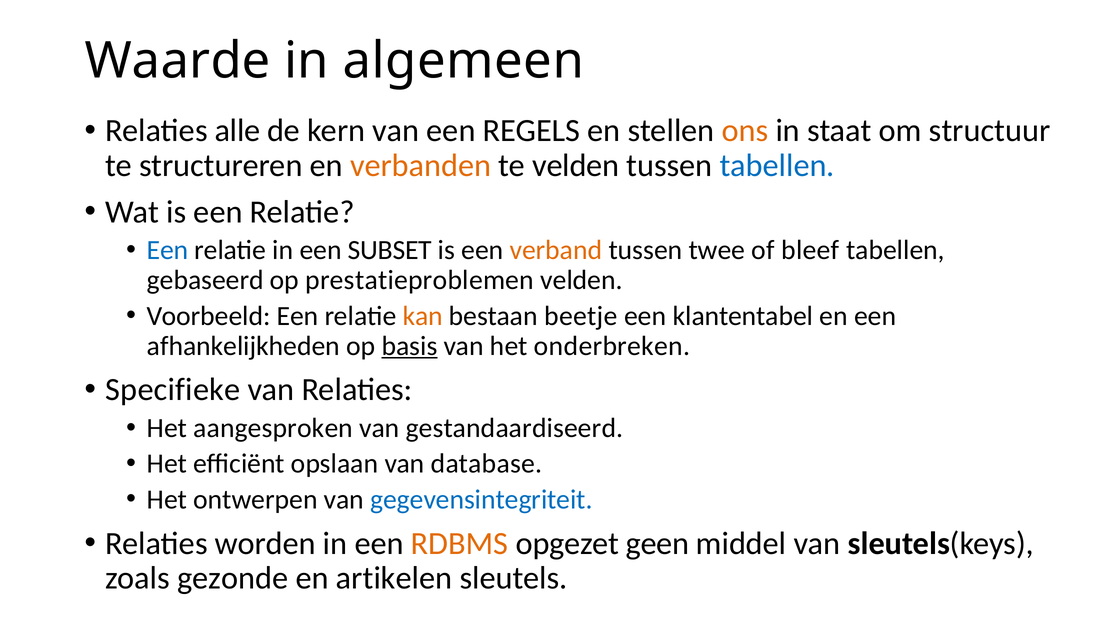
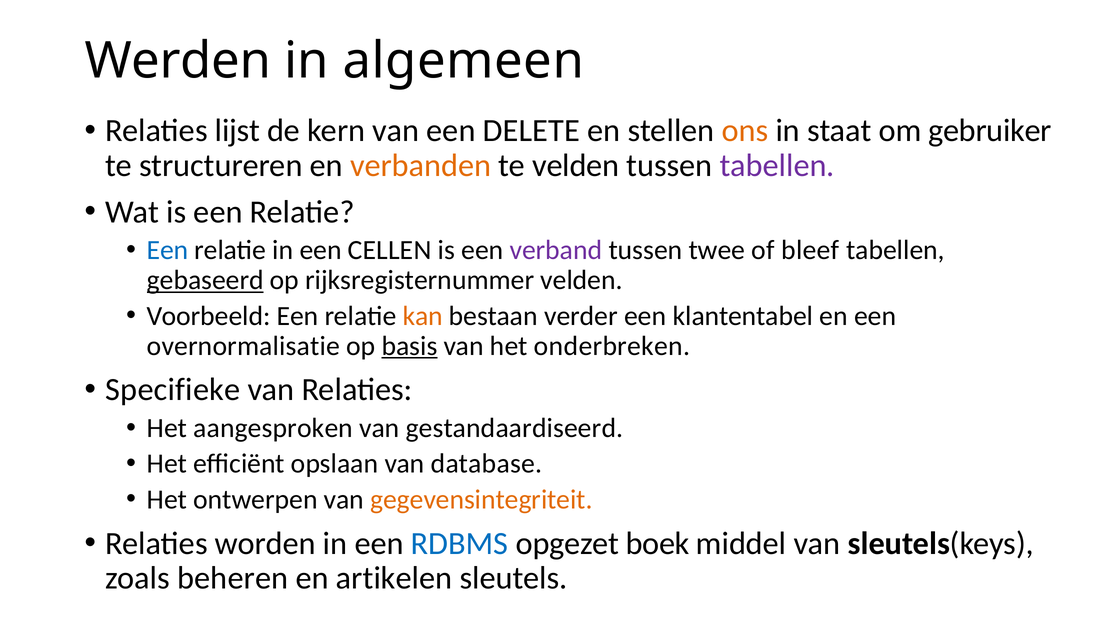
Waarde: Waarde -> Werden (178, 61)
alle: alle -> lijst (237, 131)
REGELS: REGELS -> DELETE (531, 131)
structuur: structuur -> gebruiker (990, 131)
tabellen colour: blue -> purple (777, 166)
SUBSET: SUBSET -> CELLEN (390, 250)
verband colour: orange -> purple (556, 250)
gebaseerd underline: none -> present (205, 280)
prestatieproblemen: prestatieproblemen -> rijksregisternummer (420, 280)
beetje: beetje -> verder (581, 316)
afhankelijkheden: afhankelijkheden -> overnormalisatie (243, 346)
gegevensintegriteit colour: blue -> orange (481, 499)
RDBMS colour: orange -> blue (460, 543)
geen: geen -> boek (658, 543)
gezonde: gezonde -> beheren (233, 578)
